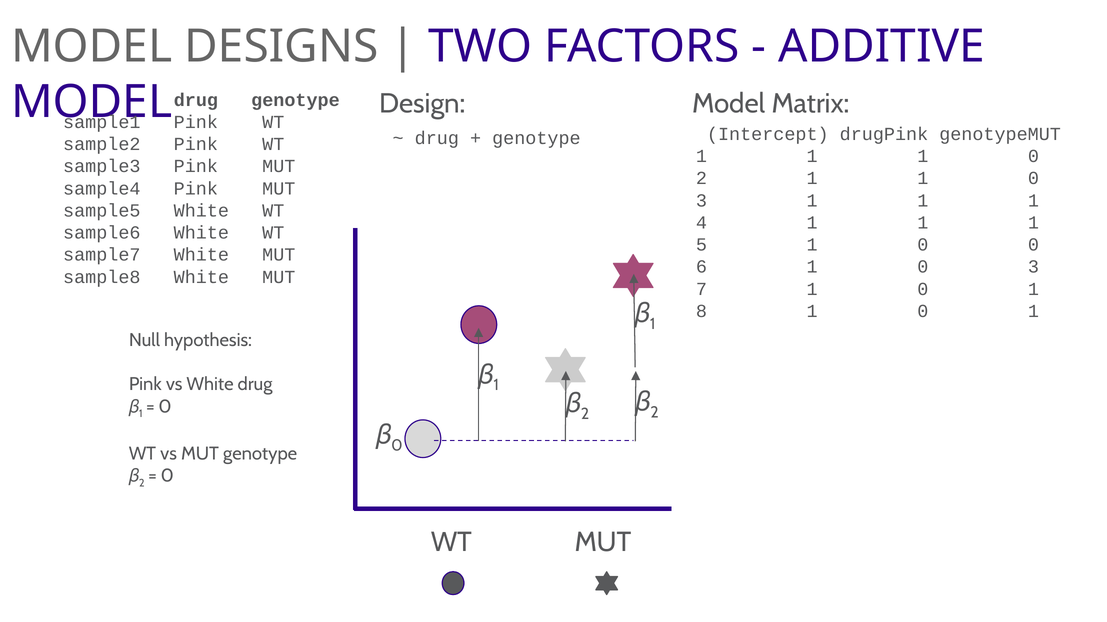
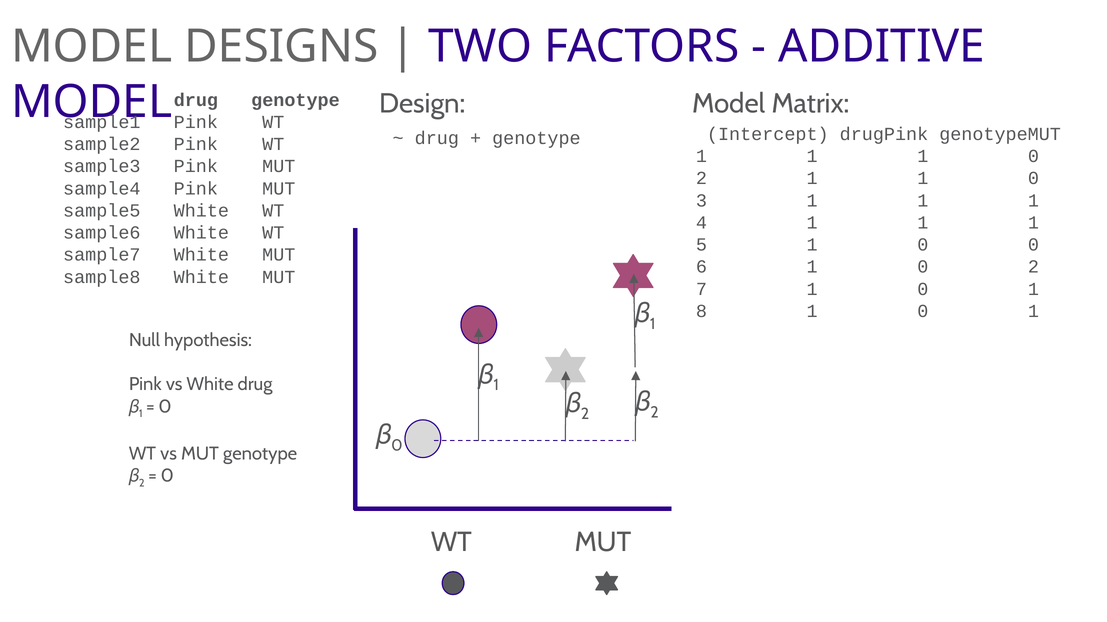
6 1 0 3: 3 -> 2 (1034, 267)
